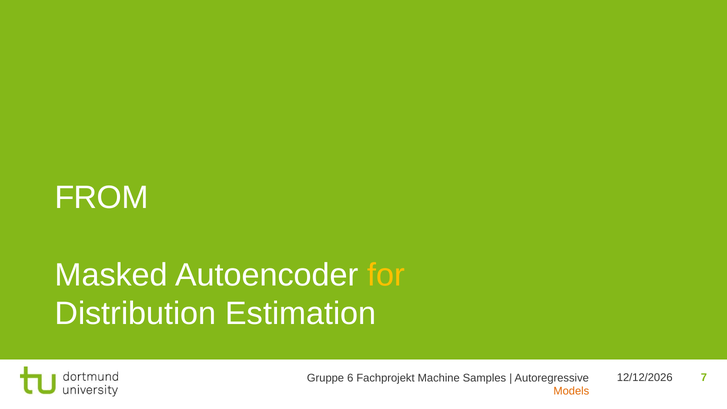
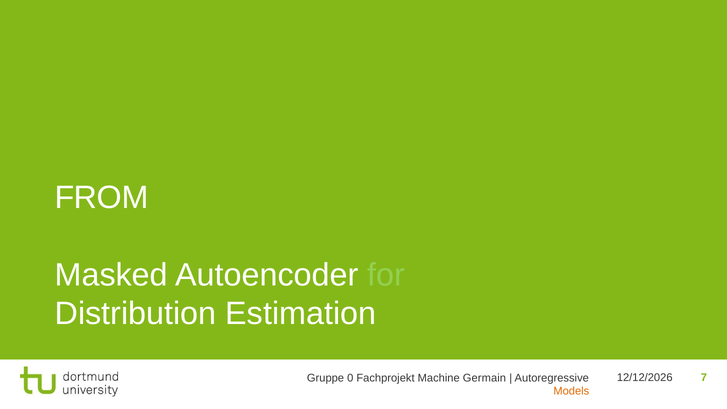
for colour: yellow -> light green (386, 275)
6: 6 -> 0 (350, 378)
Samples: Samples -> Germain (484, 378)
